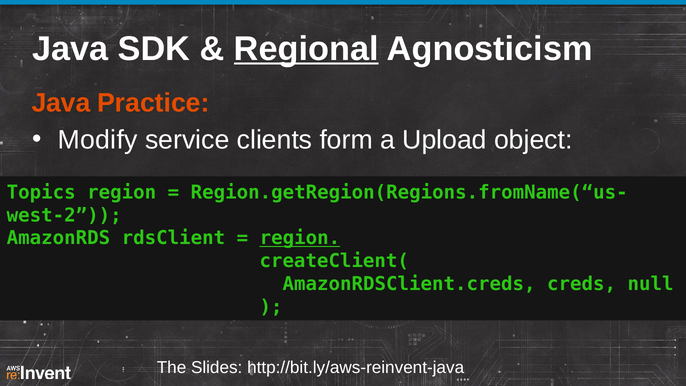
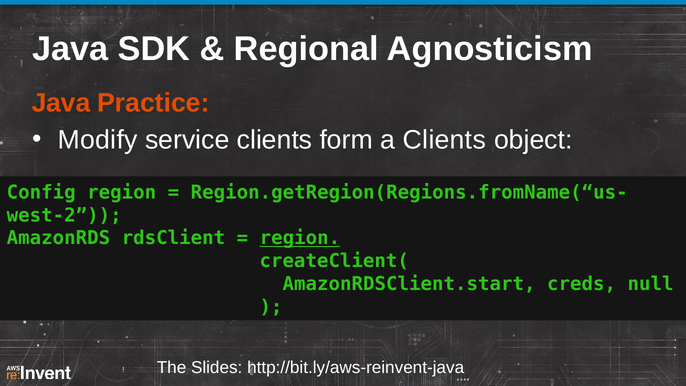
Regional underline: present -> none (306, 49)
a Upload: Upload -> Clients (444, 140)
Topics: Topics -> Config (41, 192)
AmazonRDSClient.creds: AmazonRDSClient.creds -> AmazonRDSClient.start (409, 284)
